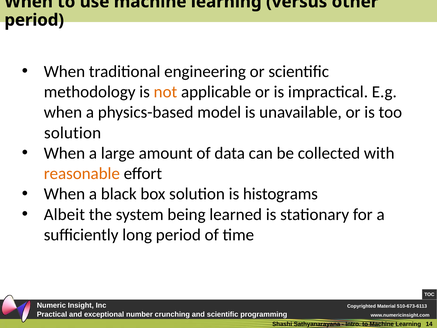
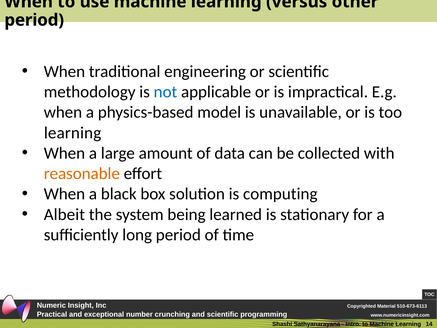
not colour: orange -> blue (165, 92)
solution: solution -> learning (73, 133)
histograms: histograms -> computing (280, 194)
